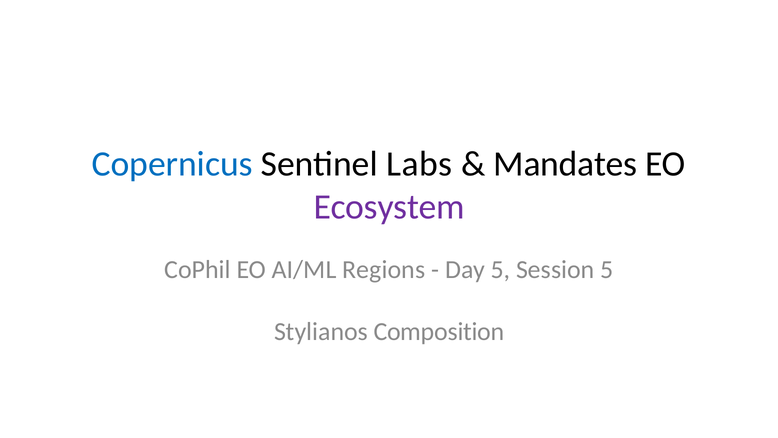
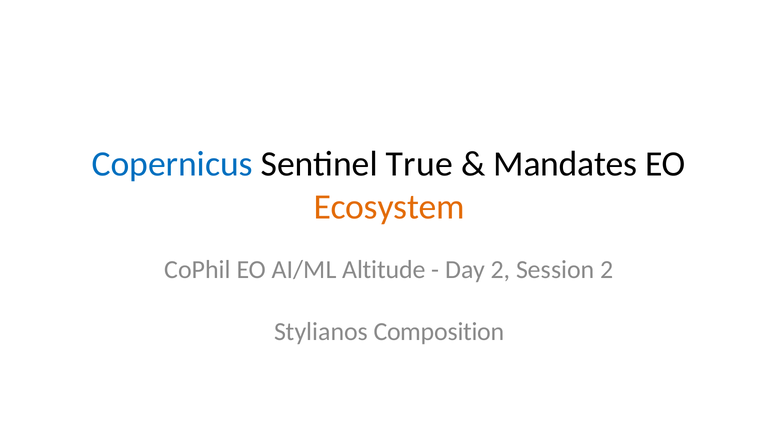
Labs: Labs -> True (419, 164)
Ecosystem colour: purple -> orange (389, 207)
Regions: Regions -> Altitude (384, 269)
Day 5: 5 -> 2 (500, 269)
Session 5: 5 -> 2 (607, 269)
